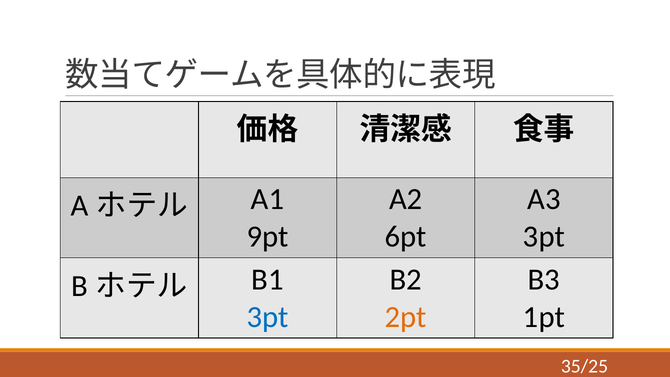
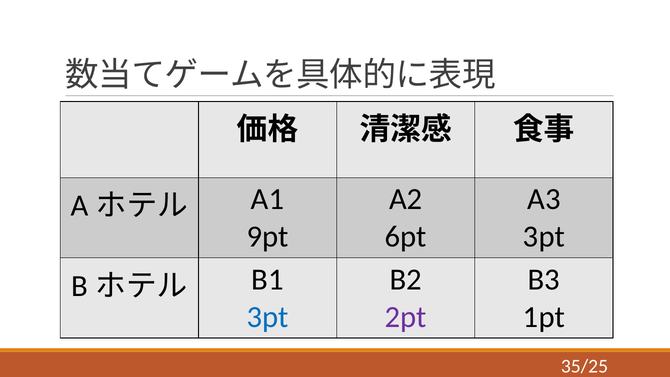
2pt colour: orange -> purple (406, 317)
